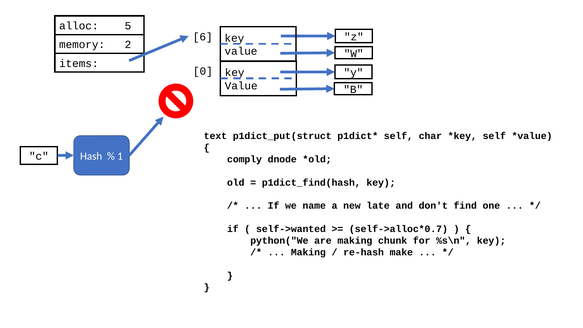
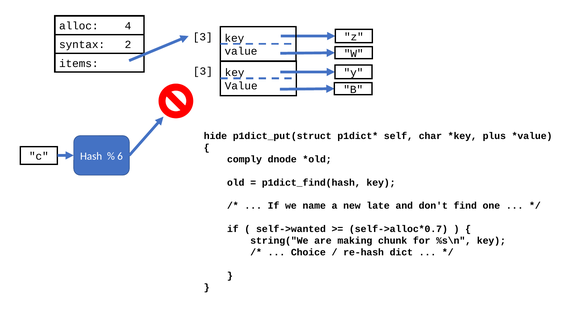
5: 5 -> 4 (128, 26)
6: 6 -> 3 (203, 37)
memory: memory -> syntax (82, 45)
0: 0 -> 3 (203, 71)
text: text -> hide (215, 136)
self: self -> plus (494, 136)
1: 1 -> 6 (120, 156)
python("We: python("We -> string("We (279, 241)
Making: Making -> Choice (308, 252)
make: make -> dict (401, 252)
